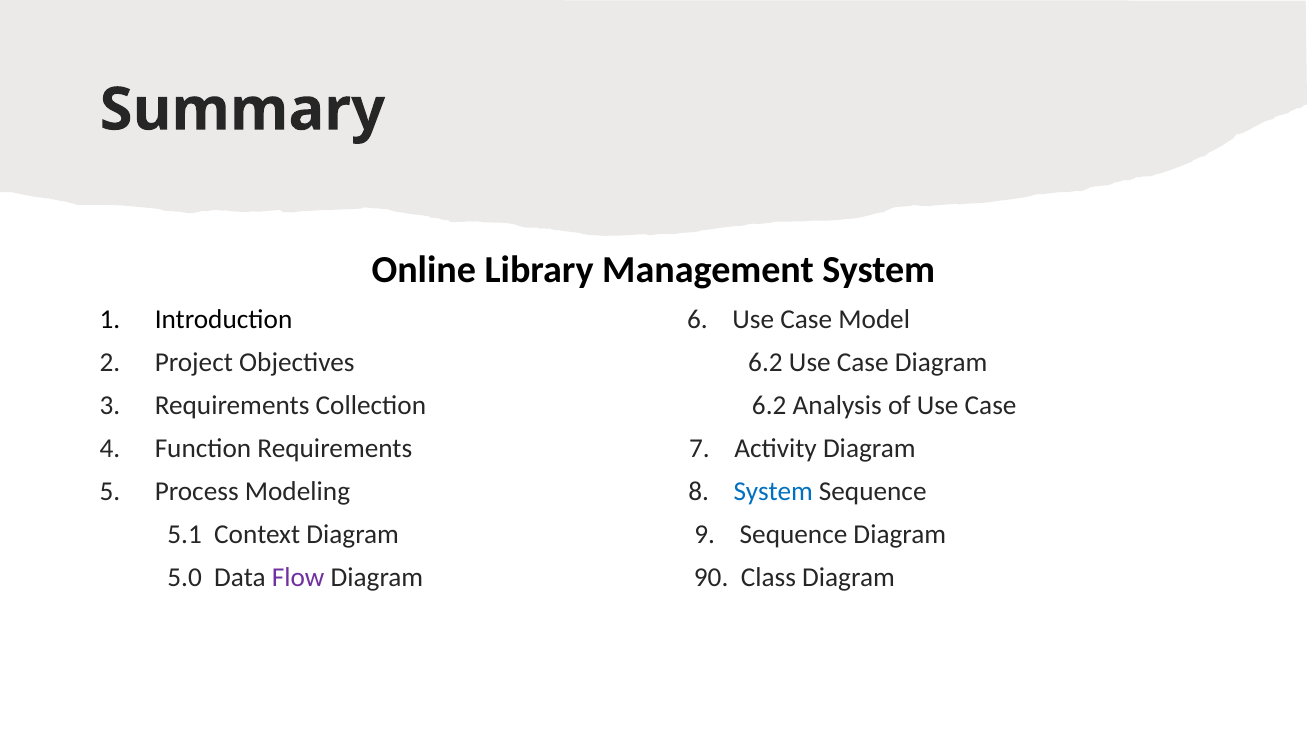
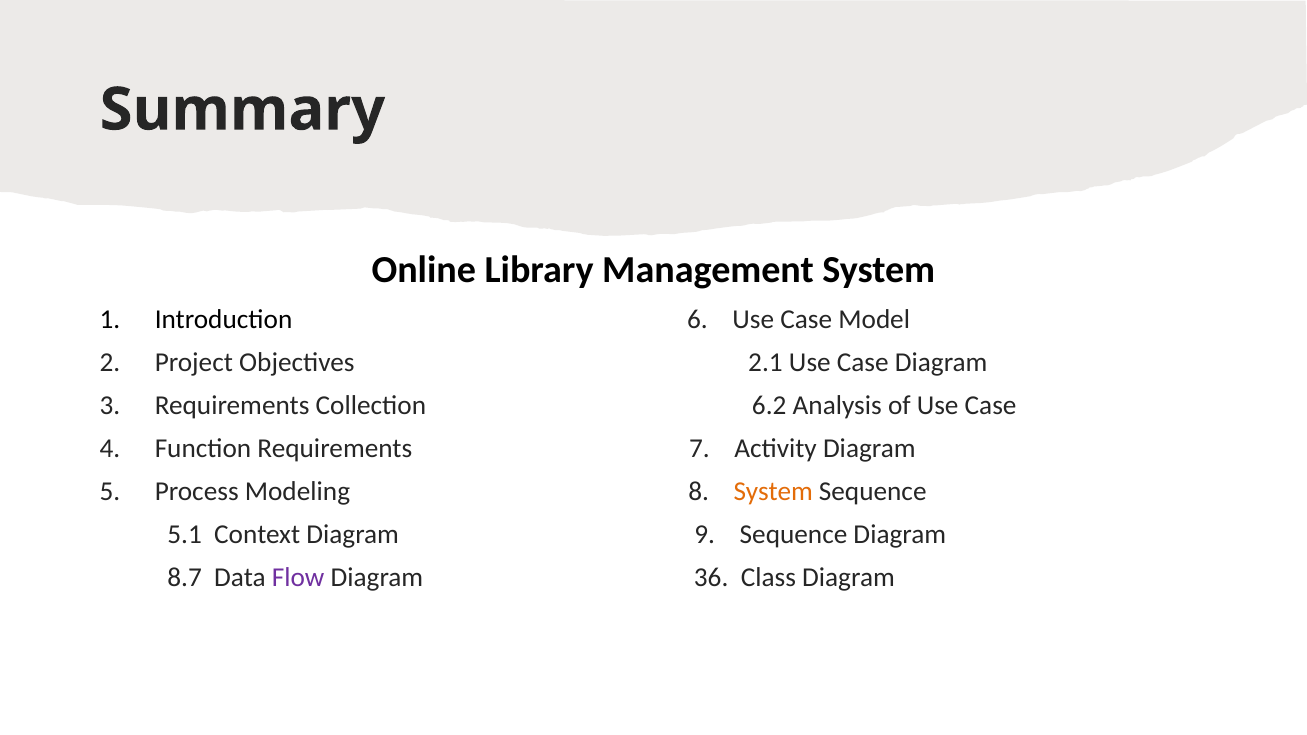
Objectives 6.2: 6.2 -> 2.1 (765, 362)
System colour: blue -> orange (773, 492)
5.0: 5.0 -> 8.7 (185, 578)
90: 90 -> 36 (711, 578)
